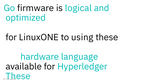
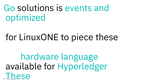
firmware: firmware -> solutions (36, 8)
logical: logical -> events (78, 8)
using: using -> piece (82, 37)
